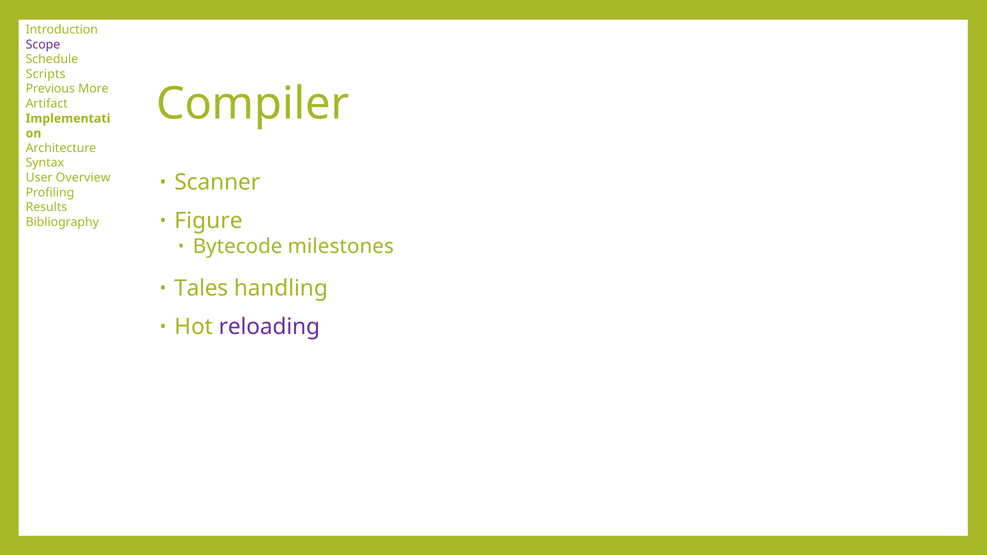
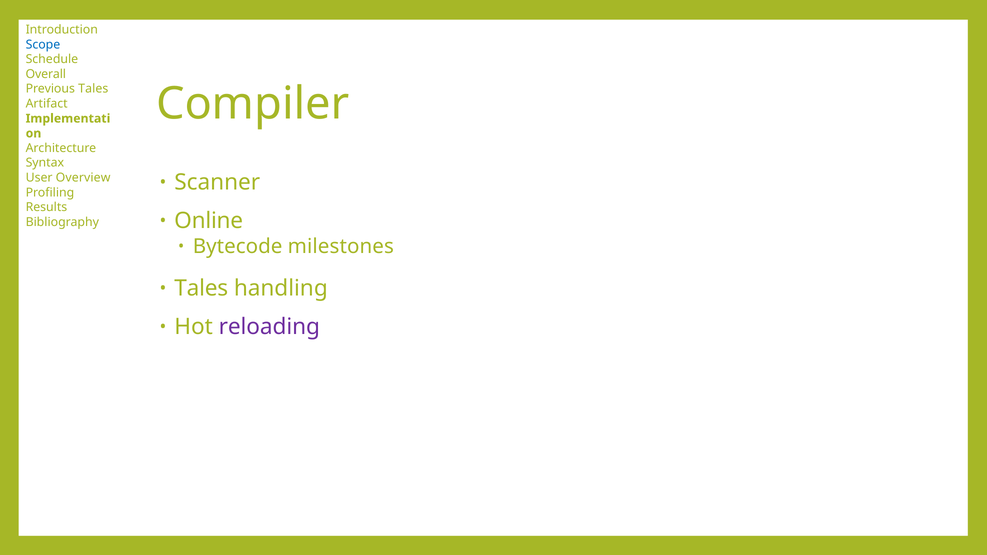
Scope colour: purple -> blue (43, 45)
Scripts: Scripts -> Overall (46, 74)
Previous More: More -> Tales (93, 89)
Figure: Figure -> Online (209, 221)
